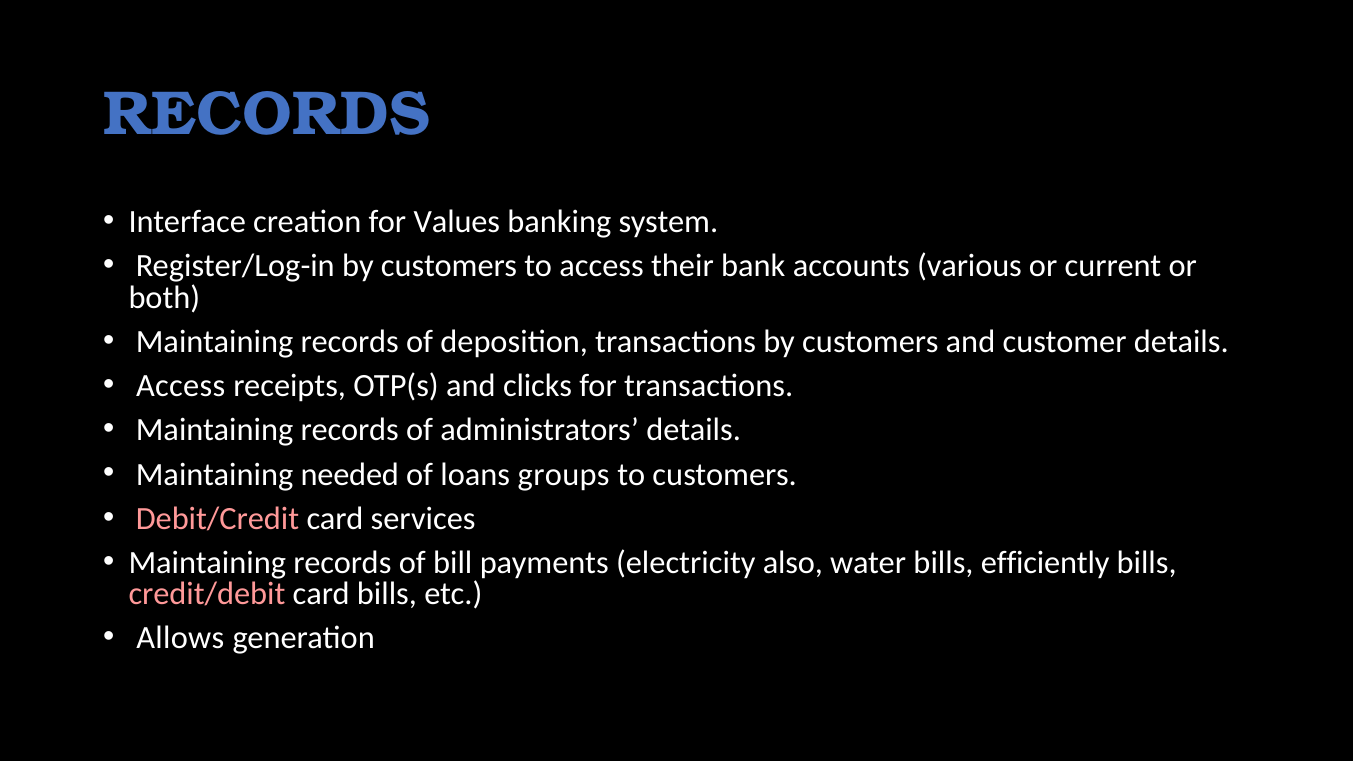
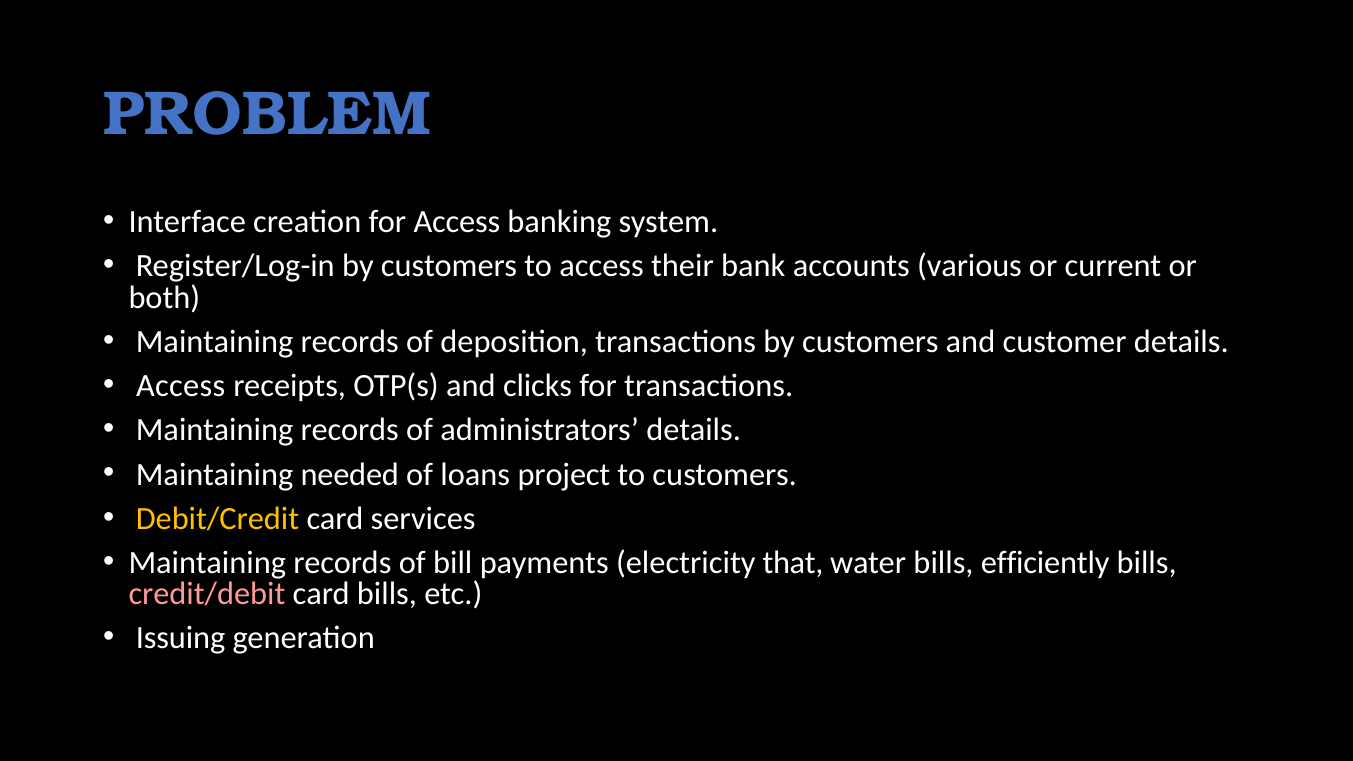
RECORDS: RECORDS -> PROBLEM (267, 114)
for Values: Values -> Access (457, 222)
groups: groups -> project (564, 474)
Debit/Credit colour: pink -> yellow (217, 519)
also: also -> that (793, 563)
Allows: Allows -> Issuing (181, 638)
